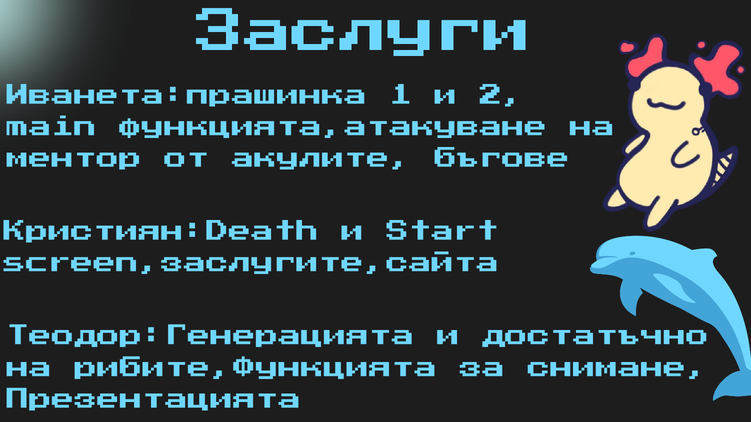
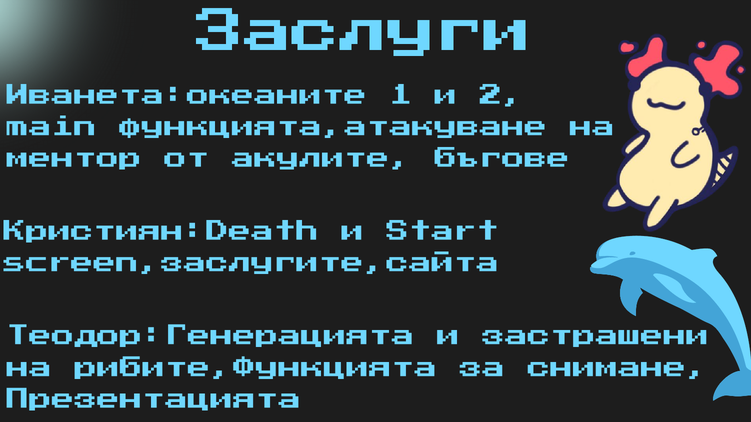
Иванета:прашинка: Иванета:прашинка -> Иванета:океаните (187, 100)
достатъчно: достатъчно -> застрашени (596, 340)
